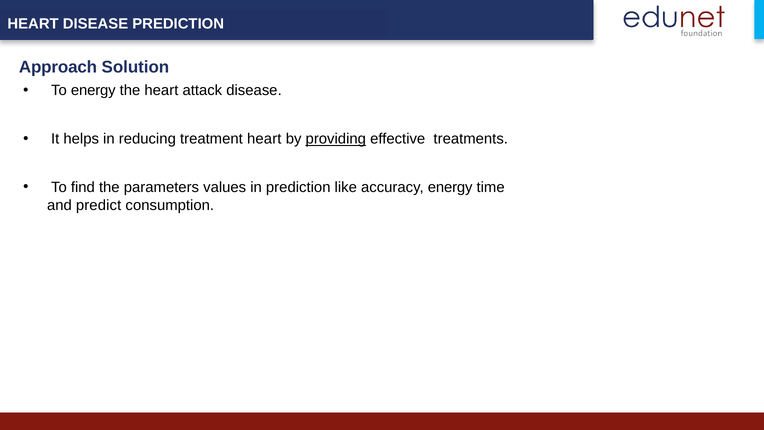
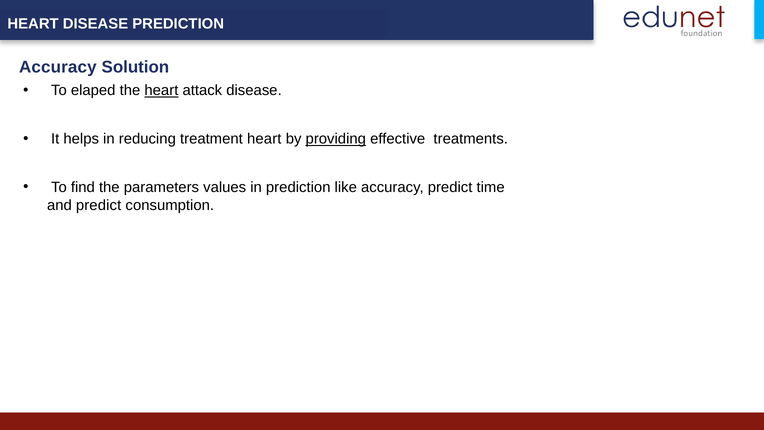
Approach: Approach -> Accuracy (58, 67)
To energy: energy -> elaped (93, 90)
heart underline: none -> present (161, 90)
accuracy energy: energy -> predict (450, 187)
